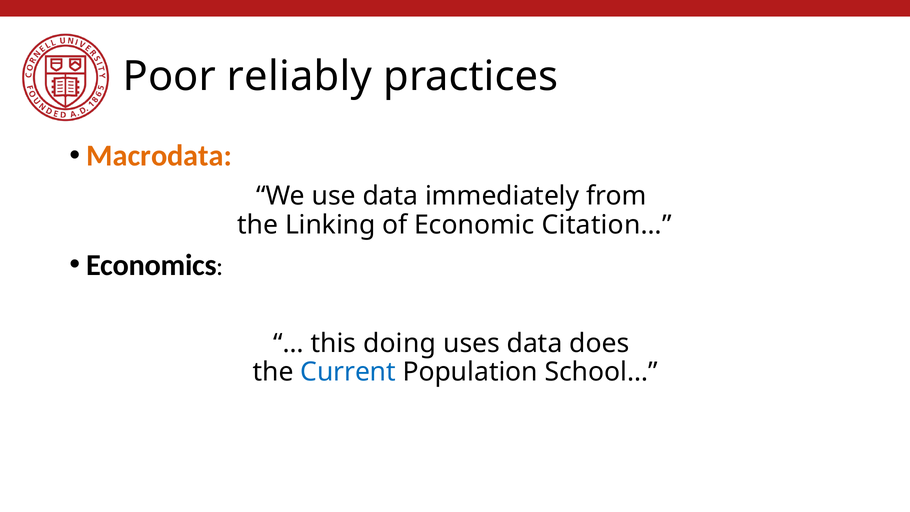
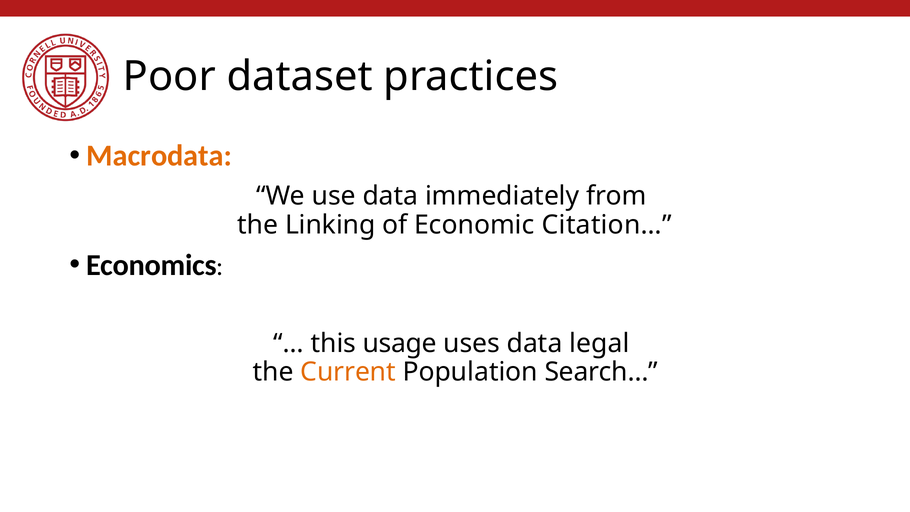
reliably: reliably -> dataset (300, 76)
doing: doing -> usage (400, 343)
does: does -> legal (599, 343)
Current colour: blue -> orange (348, 372)
School…: School… -> Search… (601, 372)
